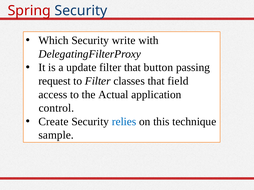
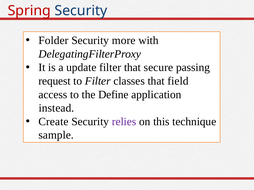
Which: Which -> Folder (53, 41)
write: write -> more (124, 41)
button: button -> secure (158, 68)
Actual: Actual -> Define (113, 95)
control: control -> instead (56, 108)
relies colour: blue -> purple (124, 122)
